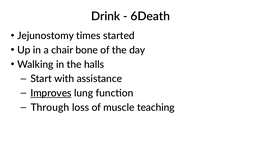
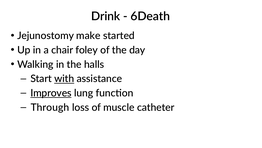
times: times -> make (88, 36)
bone: bone -> foley (87, 50)
with underline: none -> present (64, 78)
teaching: teaching -> catheter (156, 107)
